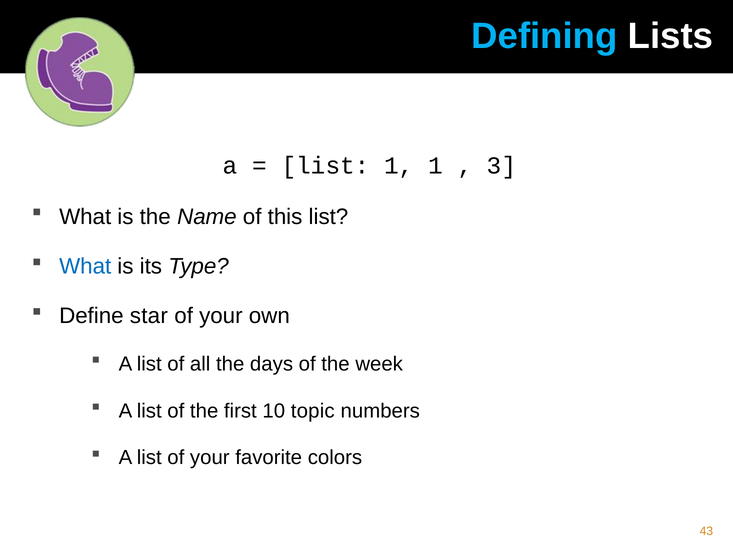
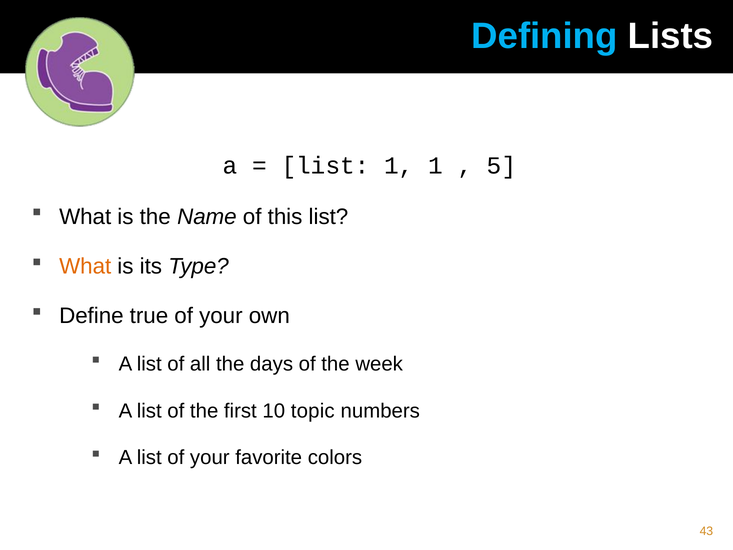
3: 3 -> 5 (502, 166)
What colour: blue -> orange (85, 266)
star: star -> true (149, 316)
